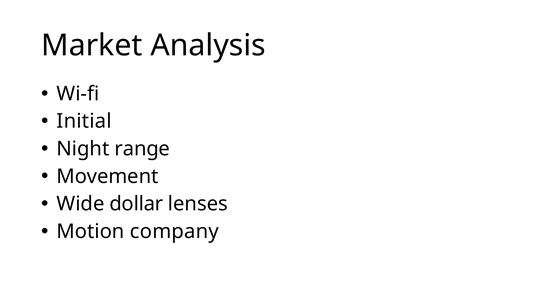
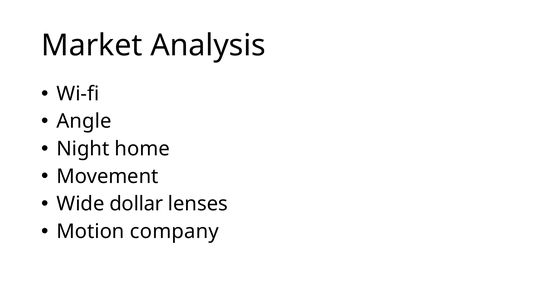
Initial: Initial -> Angle (84, 121)
range: range -> home (142, 149)
